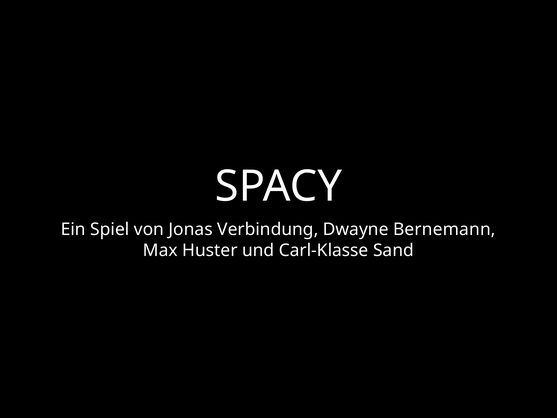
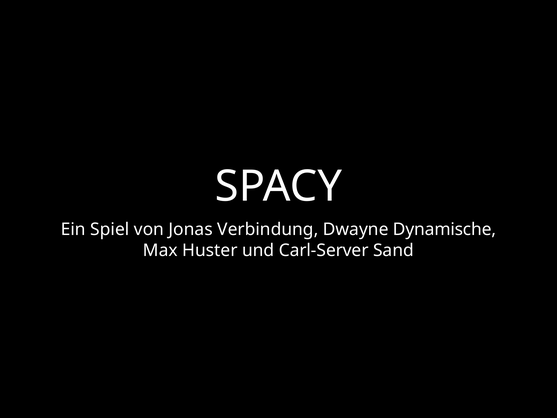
Bernemann: Bernemann -> Dynamische (445, 229)
Carl-Klasse: Carl-Klasse -> Carl-Server (324, 250)
